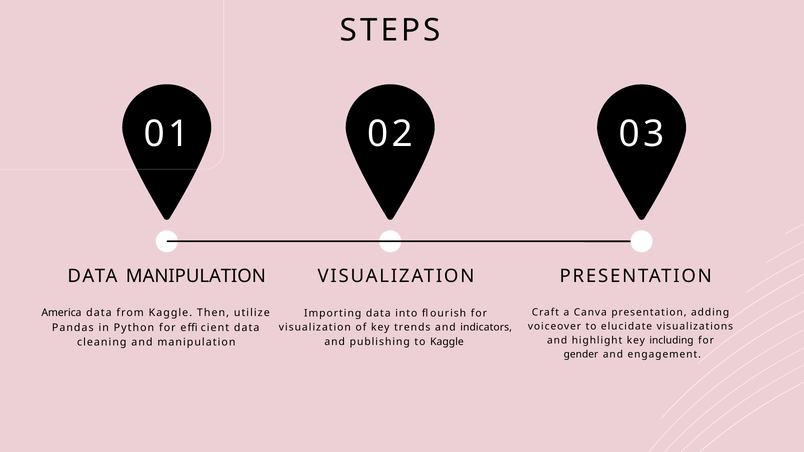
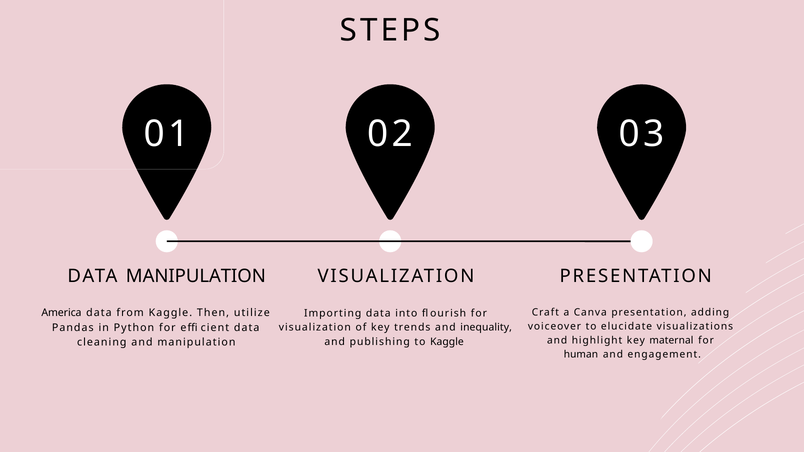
indicators: indicators -> inequality (486, 328)
including: including -> maternal (671, 341)
gender: gender -> human (581, 355)
